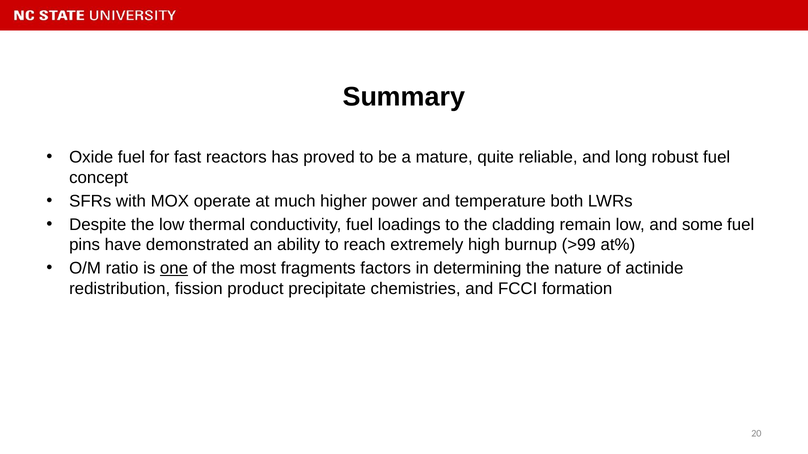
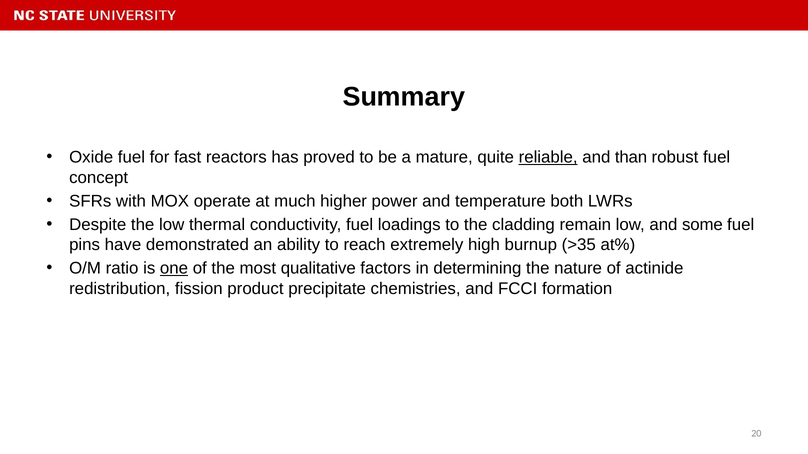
reliable underline: none -> present (548, 157)
long: long -> than (631, 157)
>99: >99 -> >35 (579, 245)
fragments: fragments -> qualitative (318, 269)
